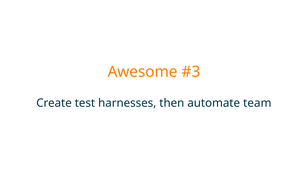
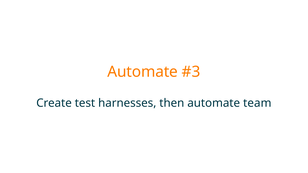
Awesome: Awesome -> Automate (143, 72)
